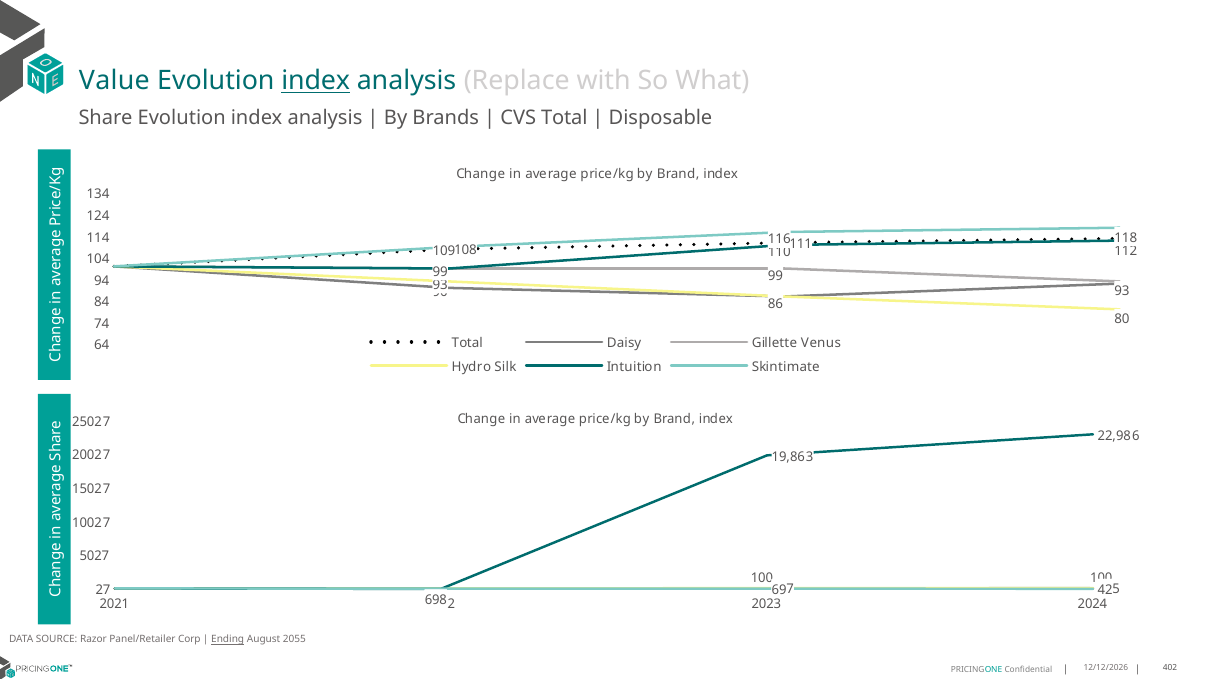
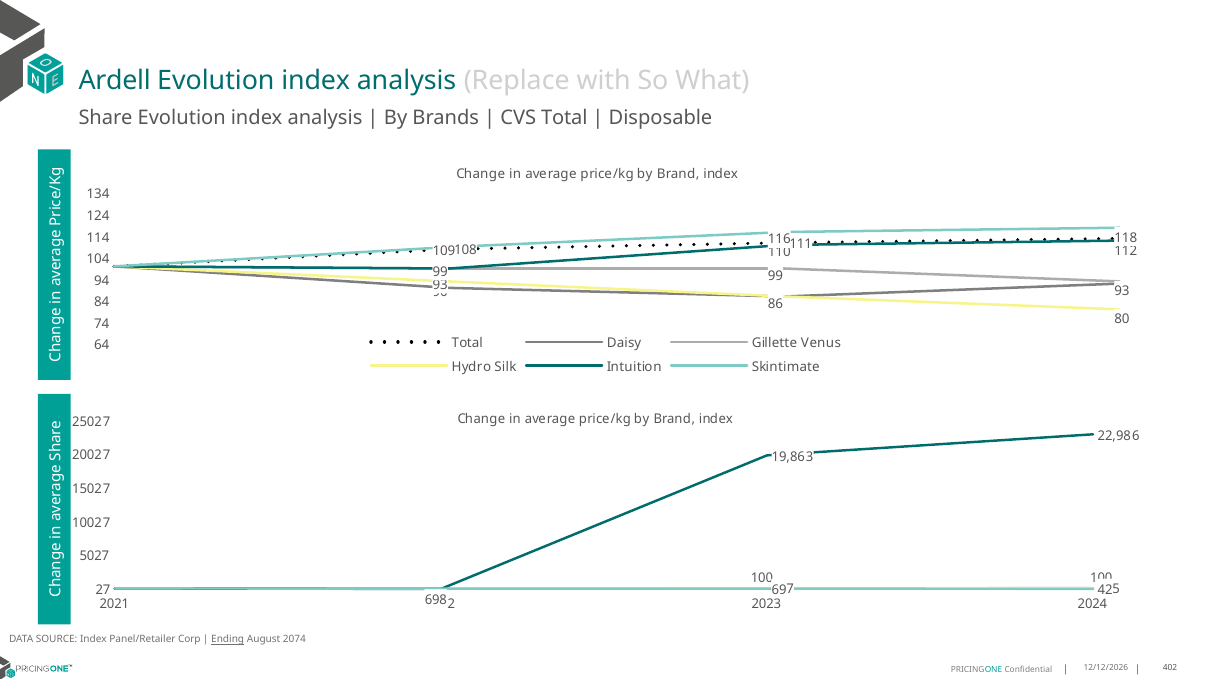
Value: Value -> Ardell (115, 81)
index underline: present -> none (316, 81)
SOURCE Razor: Razor -> Index (93, 639)
2055: 2055 -> 2074 (294, 639)
